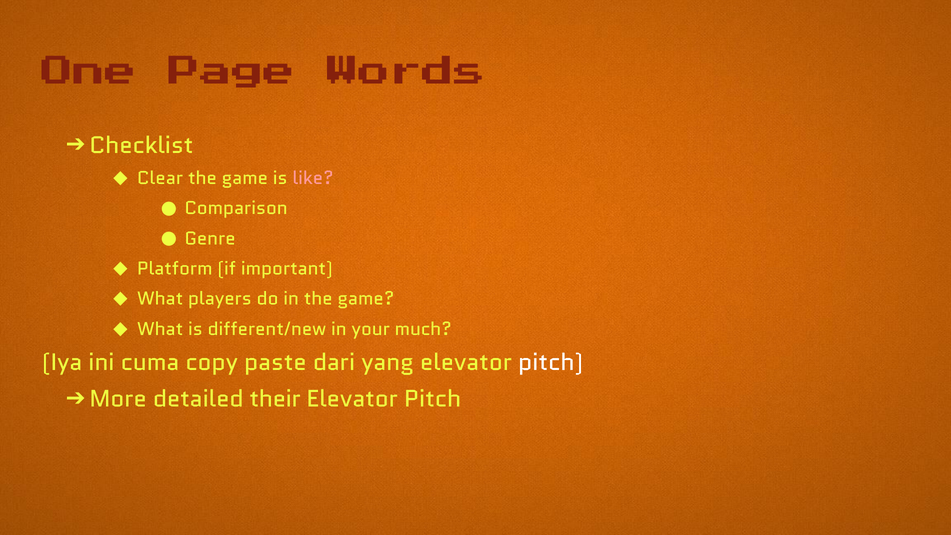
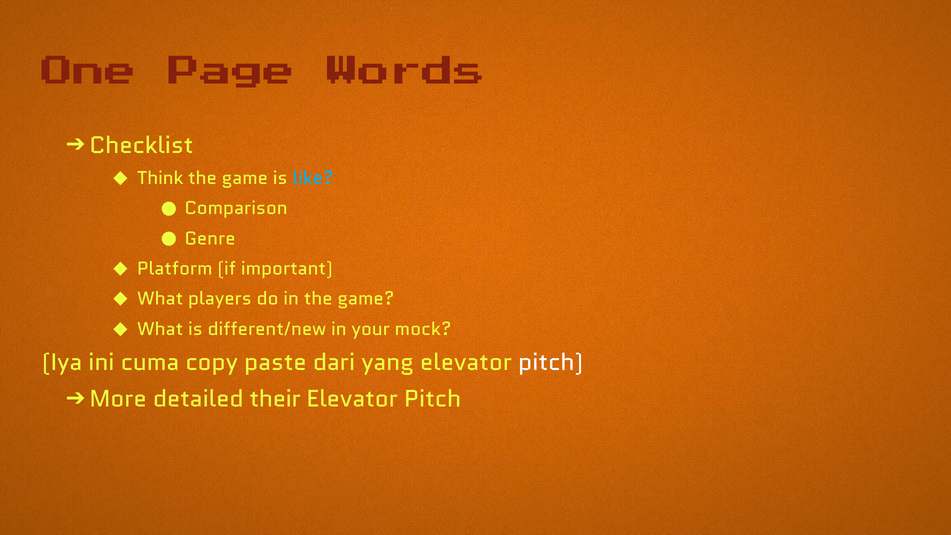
Clear: Clear -> Think (160, 178)
like colour: pink -> light blue (313, 178)
much: much -> mock (423, 329)
